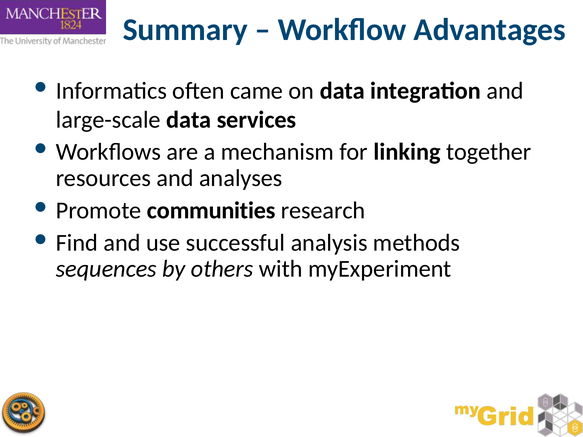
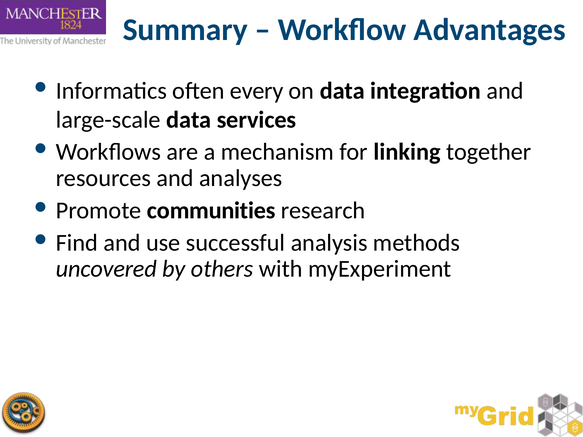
came: came -> every (257, 91)
sequences: sequences -> uncovered (106, 269)
